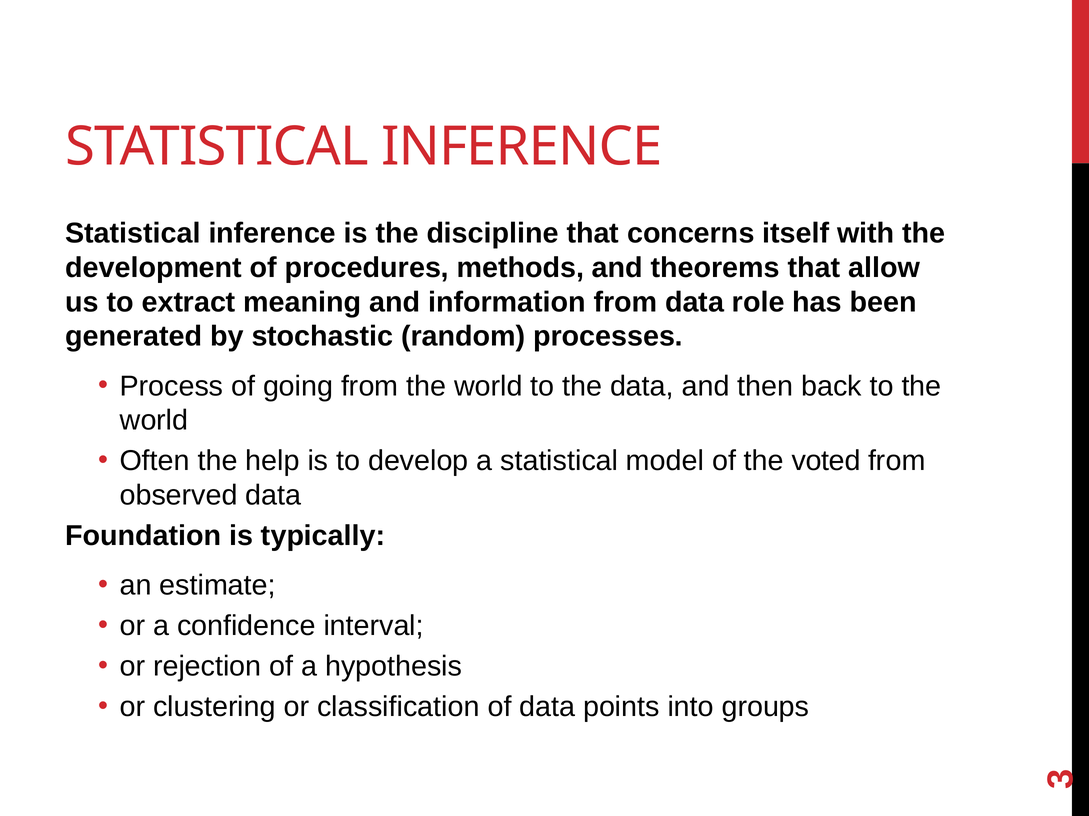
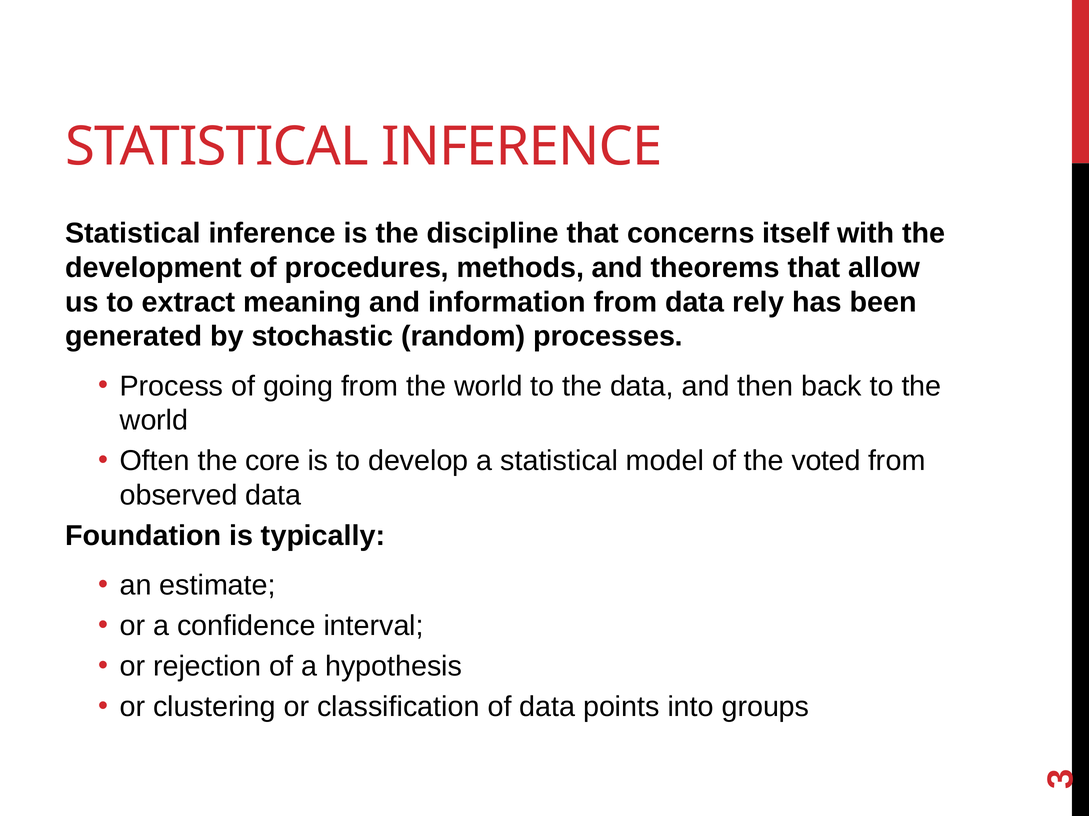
role: role -> rely (758, 302)
help: help -> core (273, 461)
